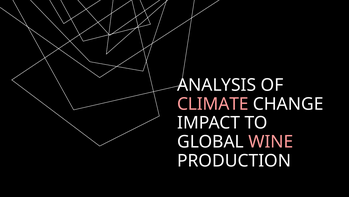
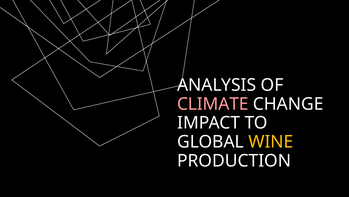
WINE colour: pink -> yellow (271, 141)
